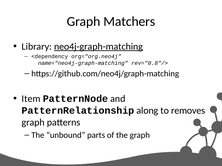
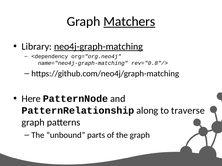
Matchers underline: none -> present (129, 21)
Item: Item -> Here (31, 99)
removes: removes -> traverse (188, 111)
